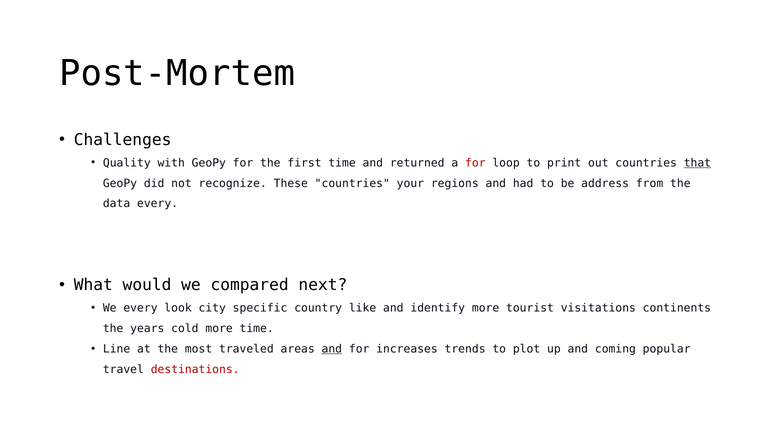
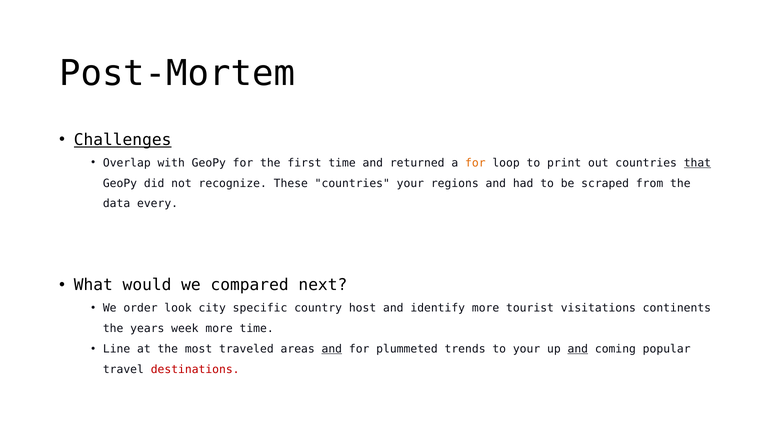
Challenges underline: none -> present (123, 140)
Quality: Quality -> Overlap (127, 163)
for colour: red -> orange (475, 163)
address: address -> scraped (605, 183)
We every: every -> order (140, 308)
like: like -> host (363, 308)
cold: cold -> week (185, 329)
increases: increases -> plummeted (407, 349)
to plot: plot -> your (527, 349)
and underline: none -> present (578, 349)
